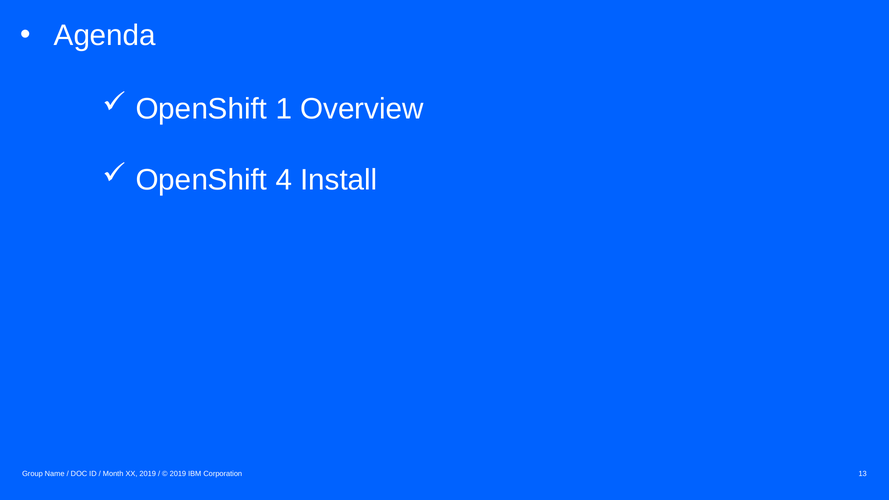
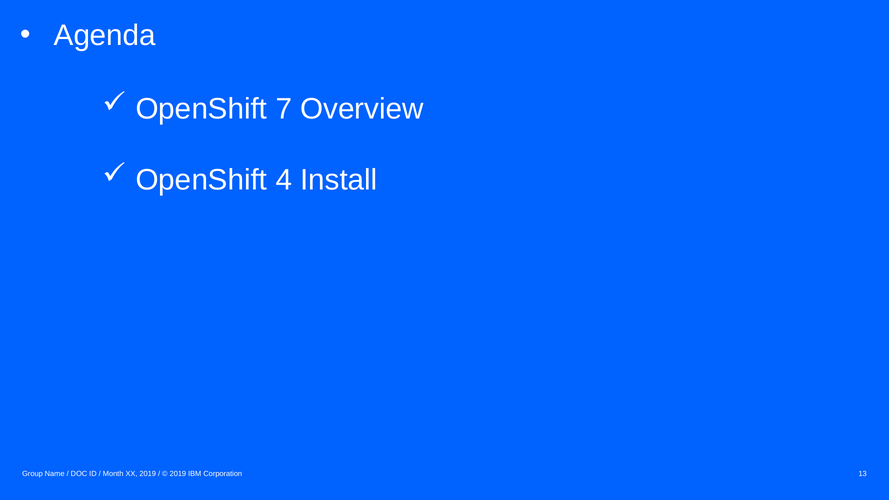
1: 1 -> 7 (284, 109)
